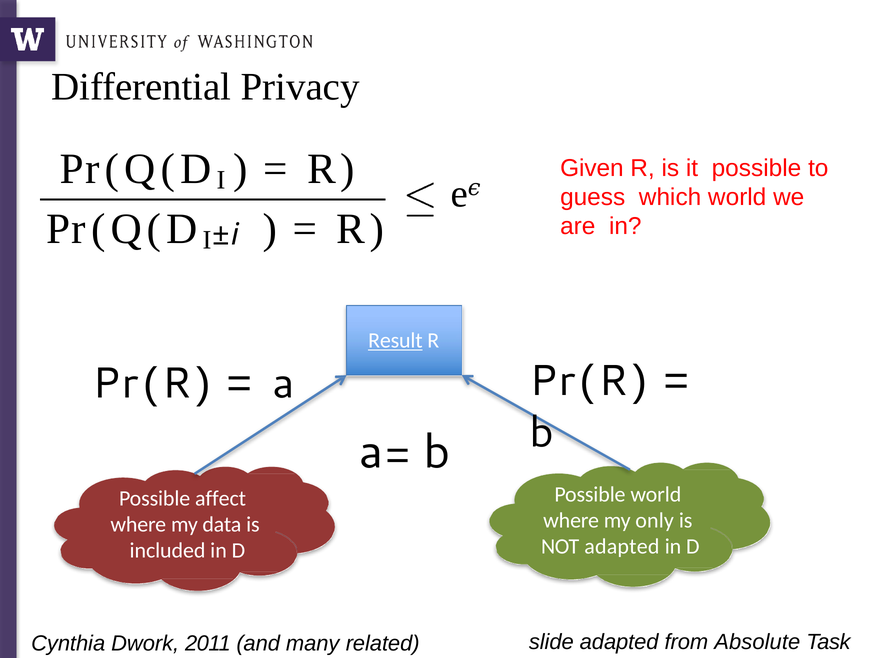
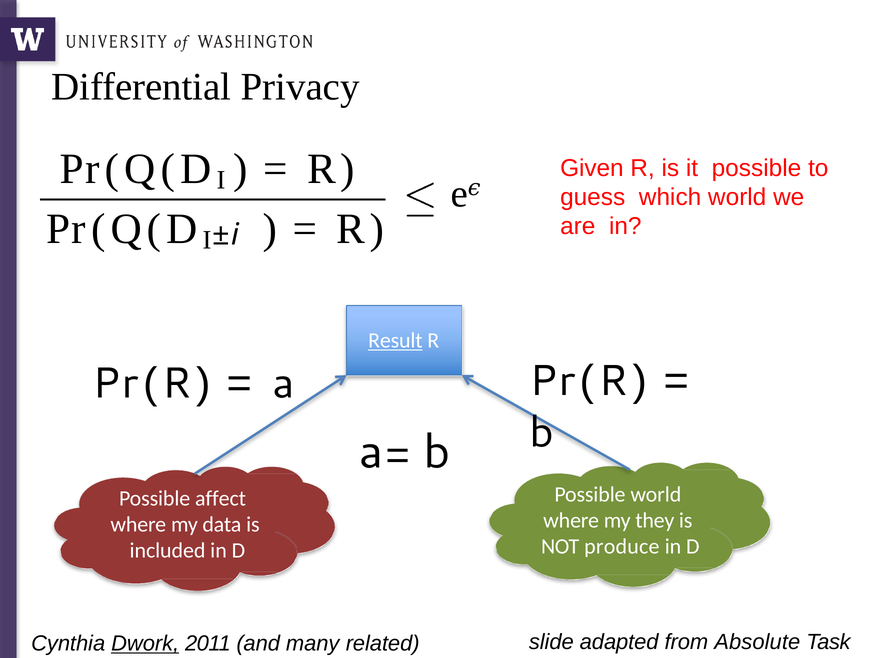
only: only -> they (655, 521)
NOT adapted: adapted -> produce (622, 547)
Dwork underline: none -> present (145, 644)
